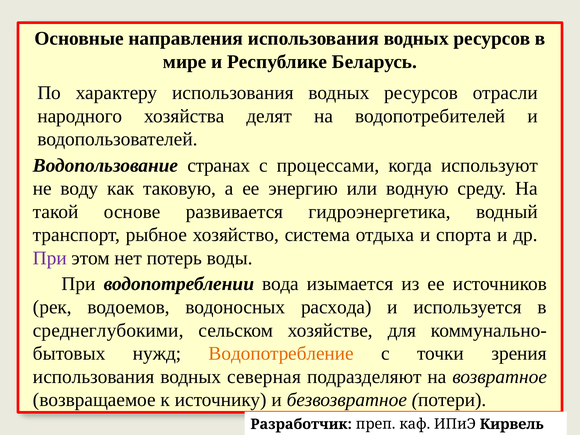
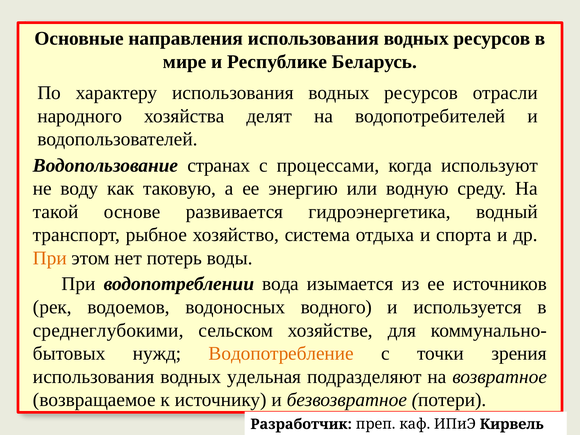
При colour: purple -> orange (50, 258)
расхода: расхода -> водного (336, 307)
северная: северная -> удельная (264, 377)
